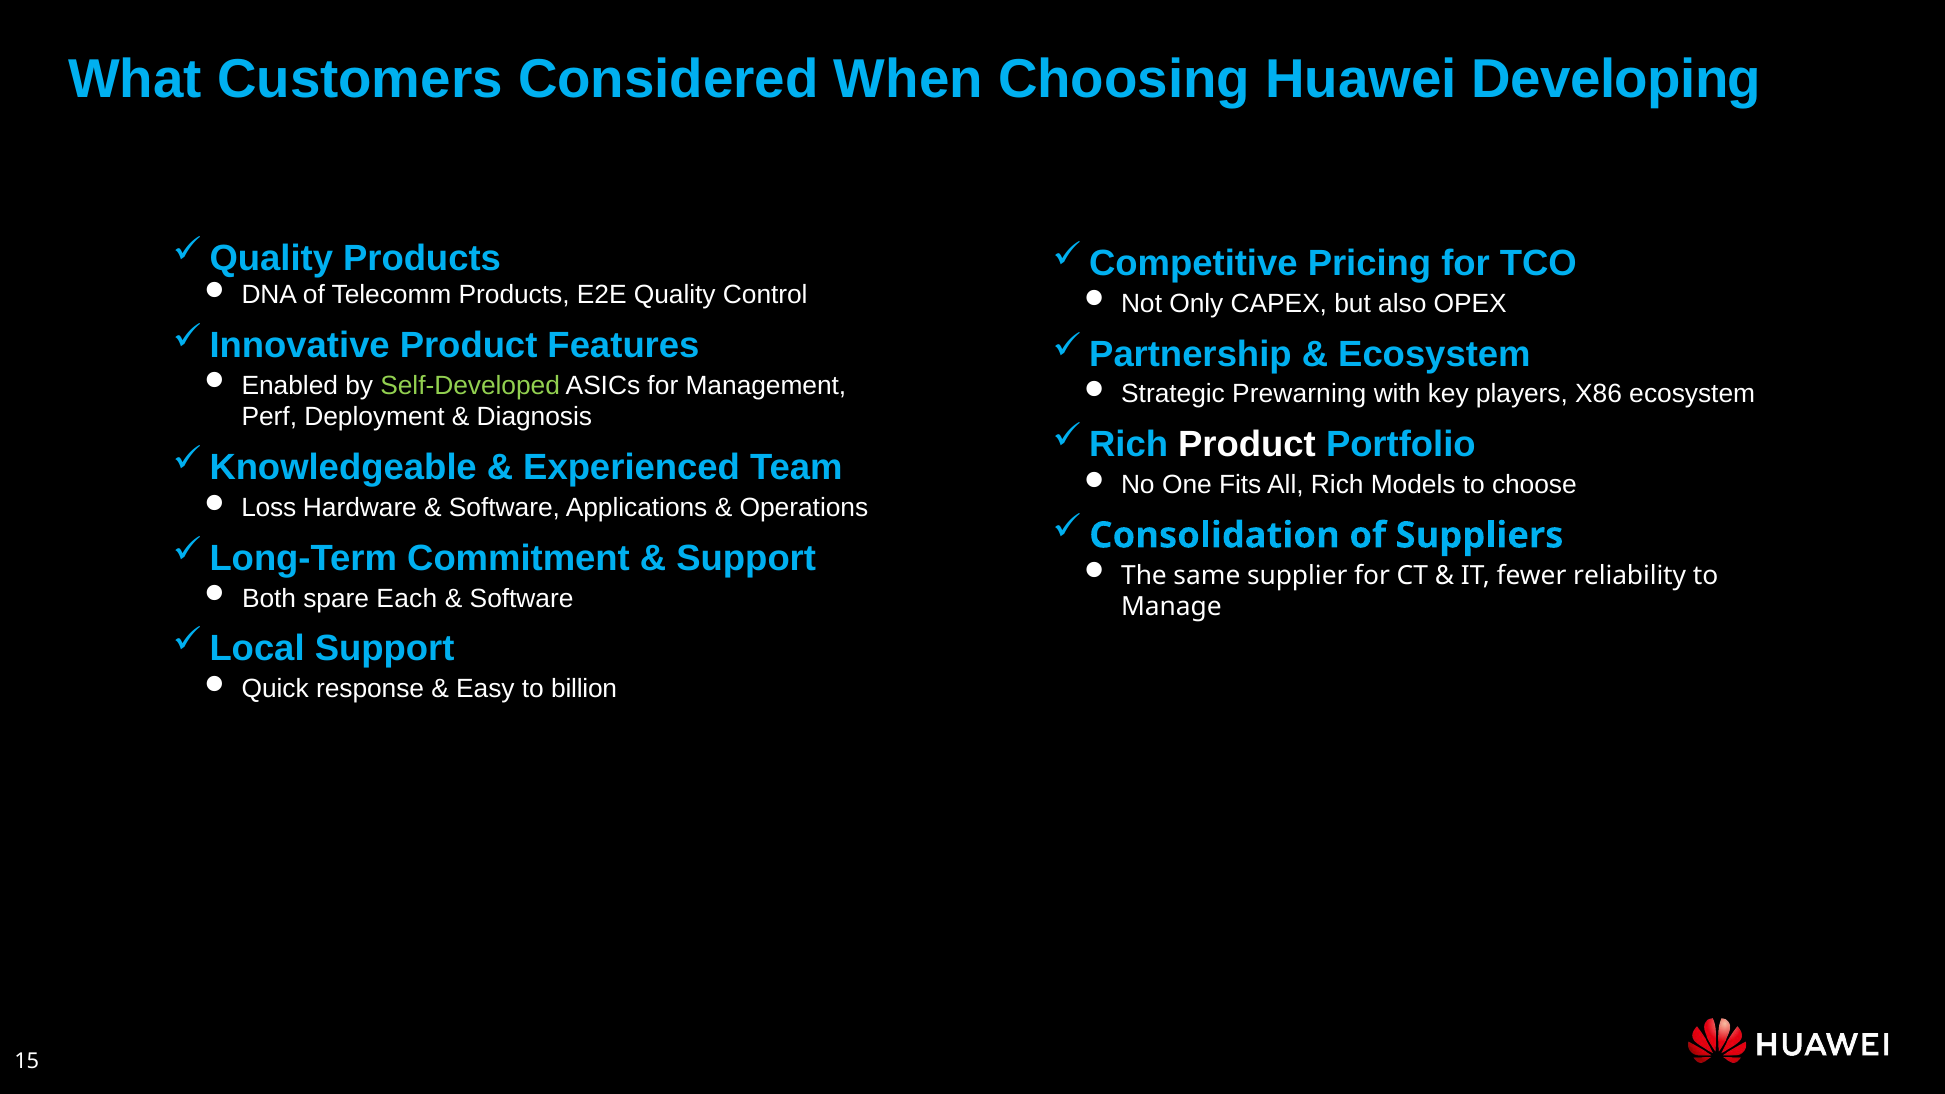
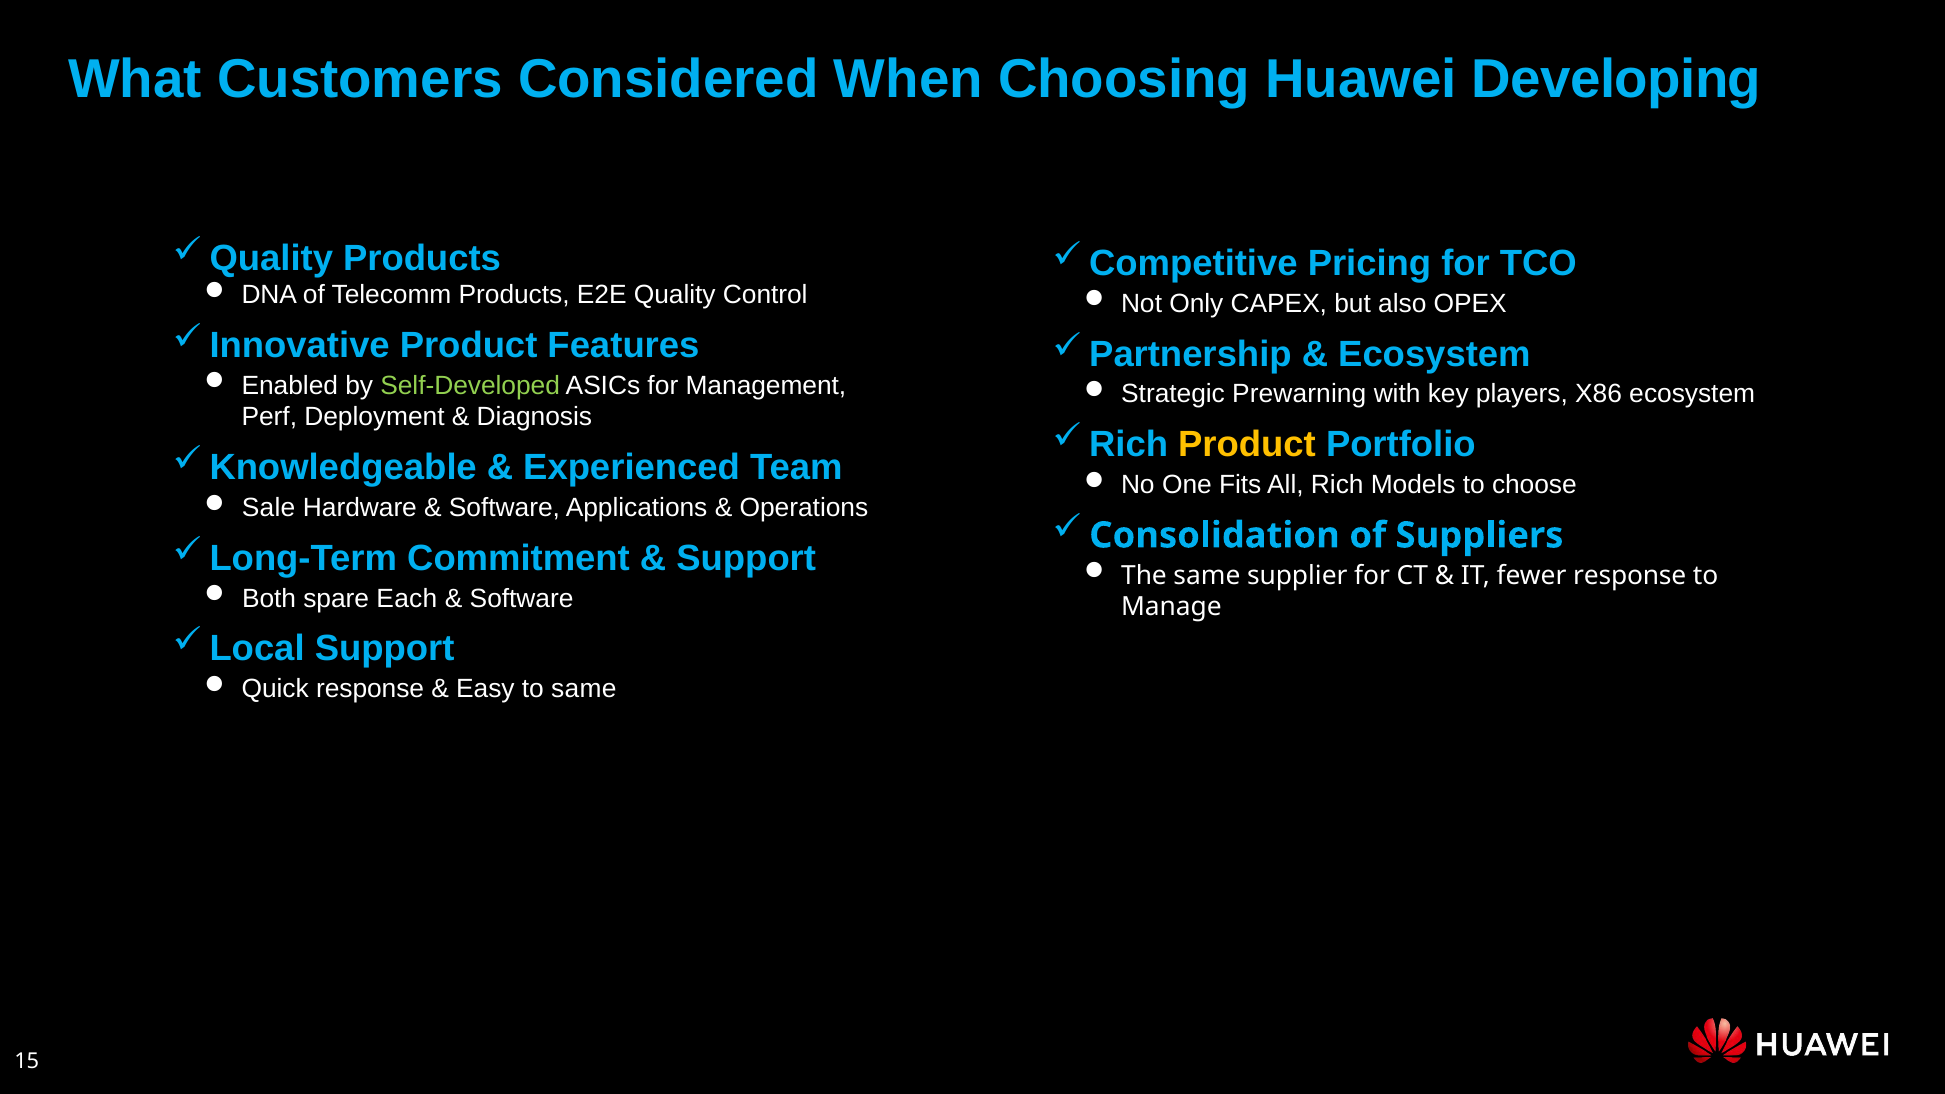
Product colour: white -> yellow (1247, 445)
Loss: Loss -> Sale (269, 508)
fewer reliability: reliability -> response (1630, 576)
to billion: billion -> same (584, 689)
